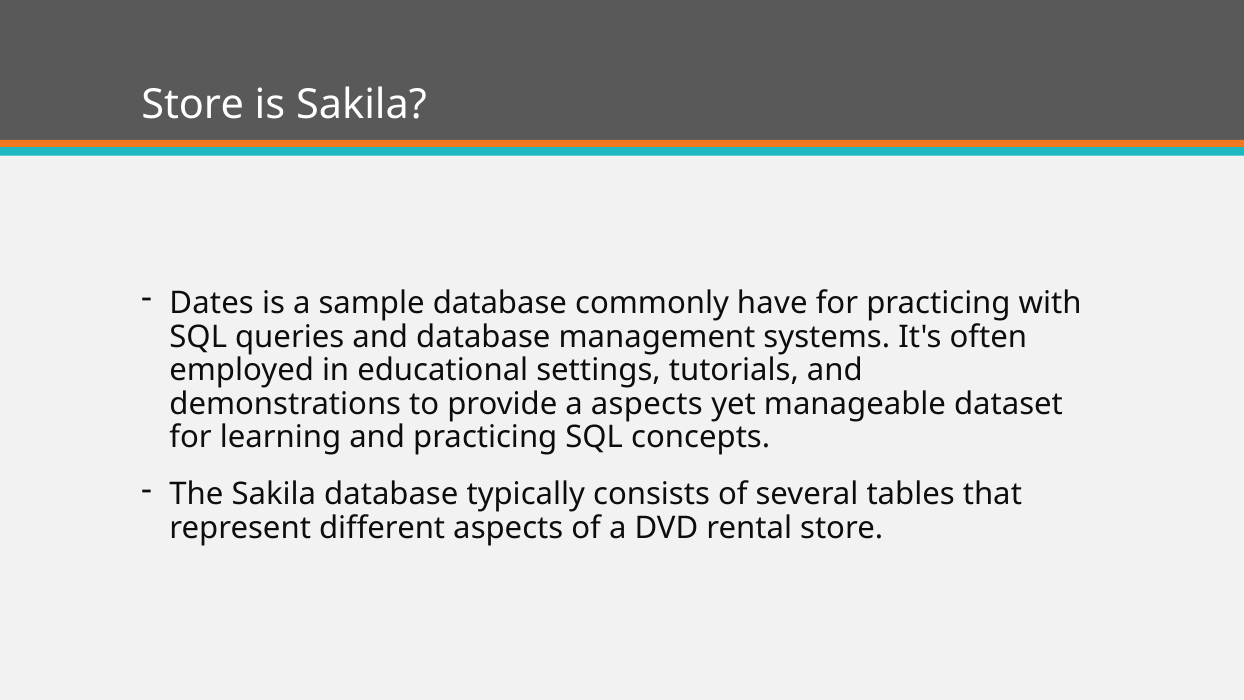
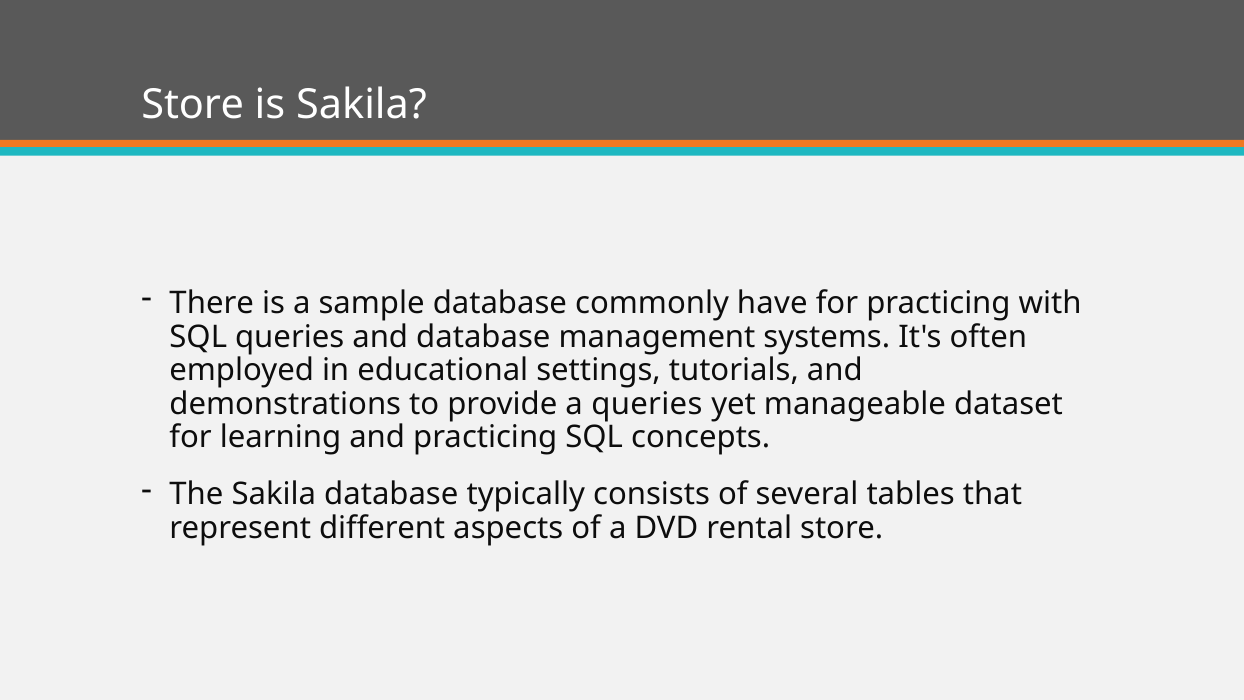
Dates: Dates -> There (212, 303)
a aspects: aspects -> queries (647, 404)
